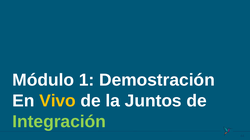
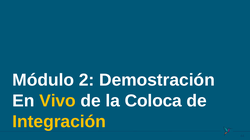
1: 1 -> 2 (87, 80)
Juntos: Juntos -> Coloca (153, 101)
Integración colour: light green -> yellow (59, 122)
